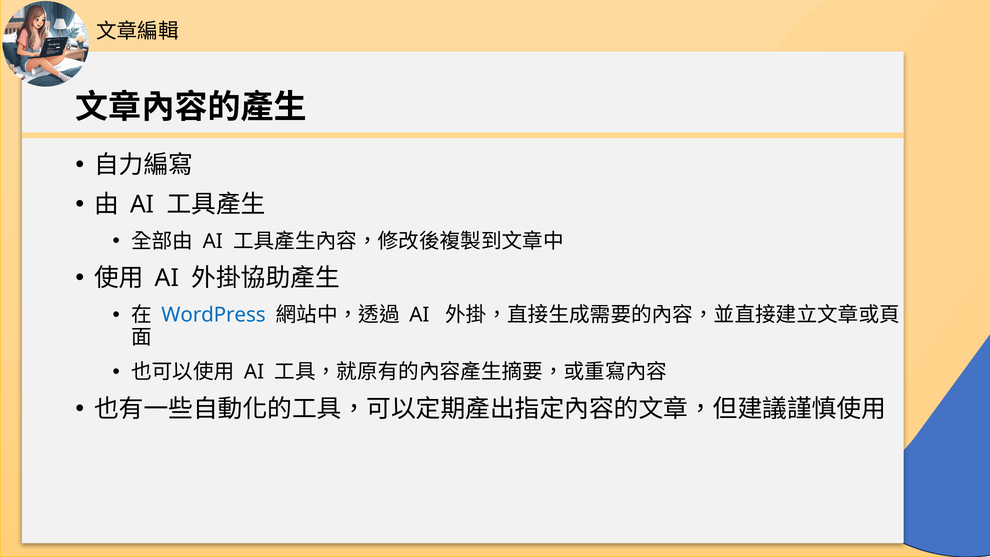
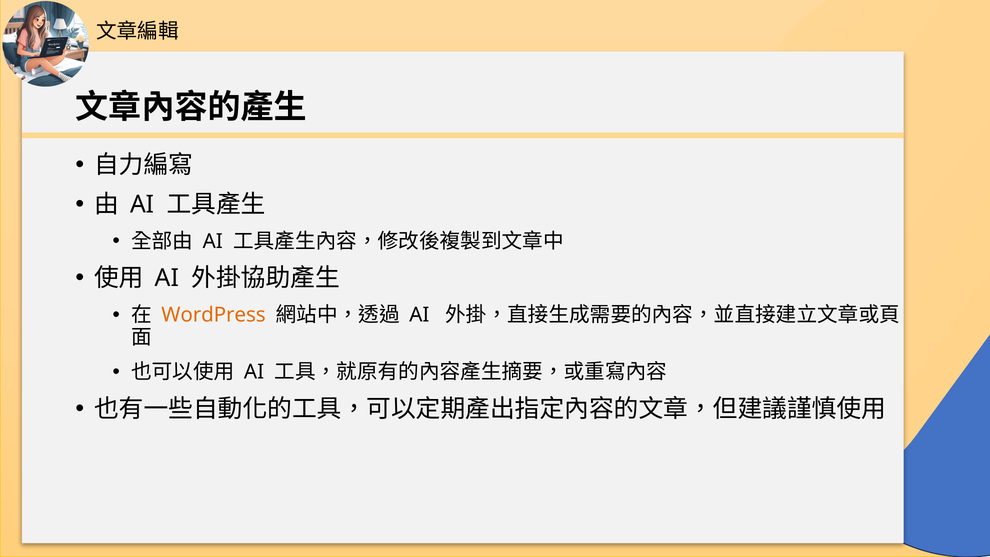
WordPress colour: blue -> orange (214, 315)
